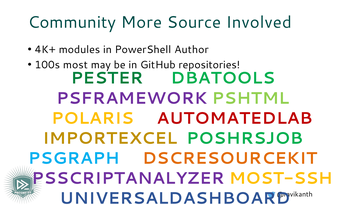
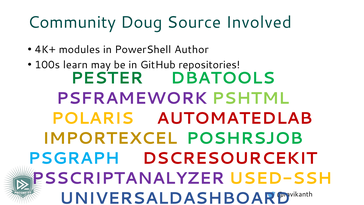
More: More -> Doug (142, 22)
most: most -> learn (75, 65)
DSCRESOURCEKIT colour: orange -> red (230, 158)
MOST-SSH: MOST-SSH -> USED-SSH (281, 178)
